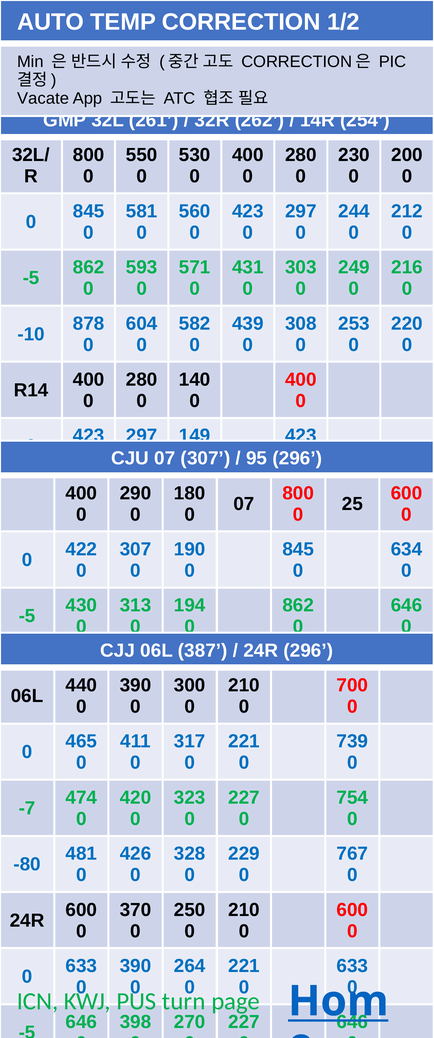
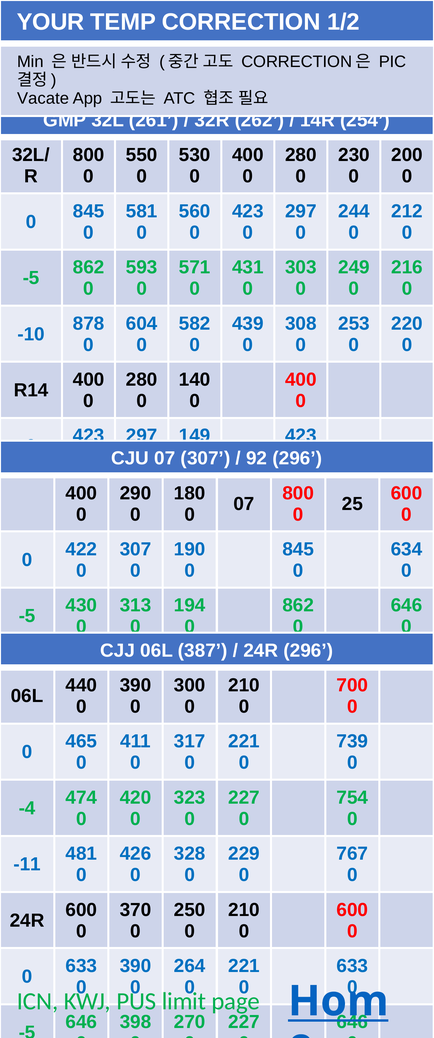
AUTO: AUTO -> YOUR (51, 22)
95: 95 -> 92 (257, 458)
-7: -7 -> -4 (27, 808)
-80: -80 -> -11 (27, 865)
turn: turn -> limit (184, 1002)
